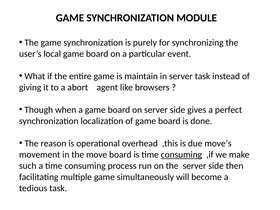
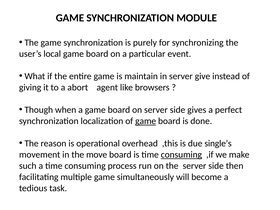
server task: task -> give (203, 76)
game underline: none -> present (146, 121)
move’s: move’s -> single’s (218, 143)
